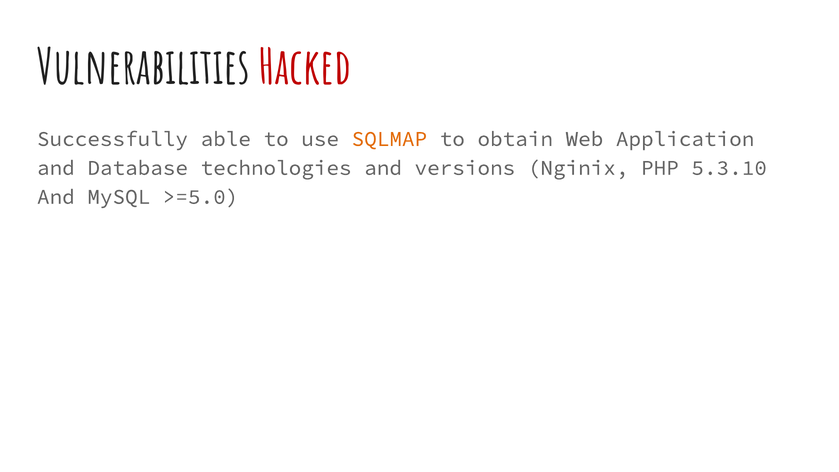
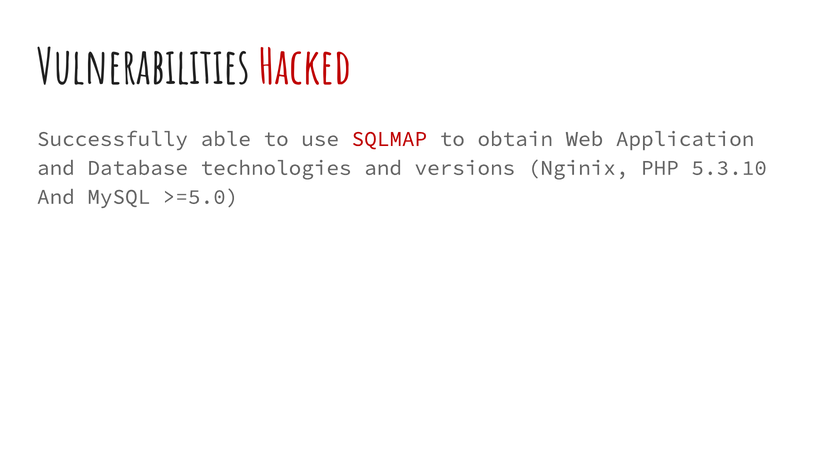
SQLMAP colour: orange -> red (389, 139)
